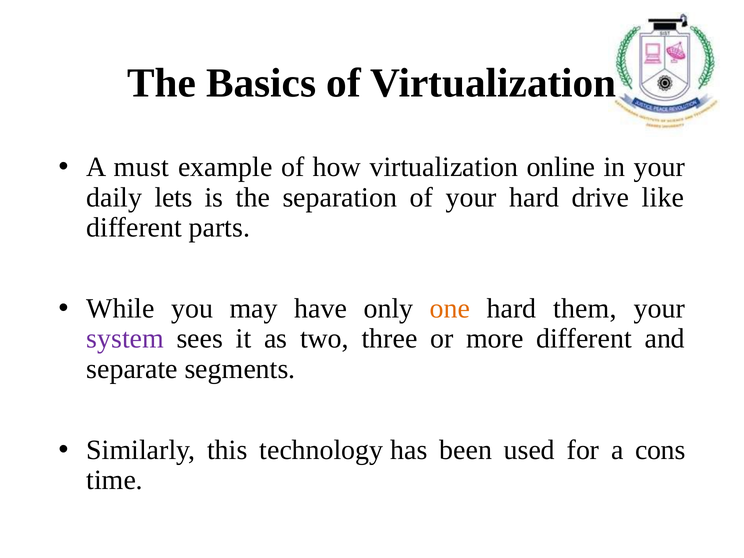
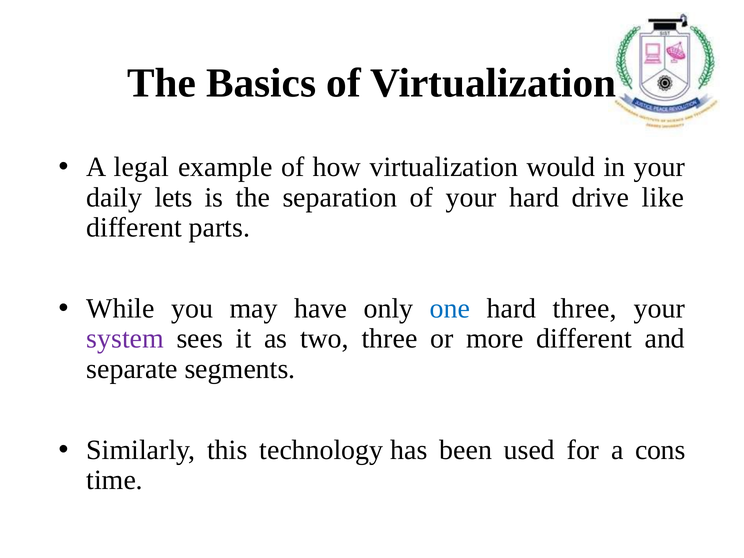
must: must -> legal (141, 167)
online: online -> would (561, 167)
one colour: orange -> blue (450, 309)
hard them: them -> three (585, 309)
